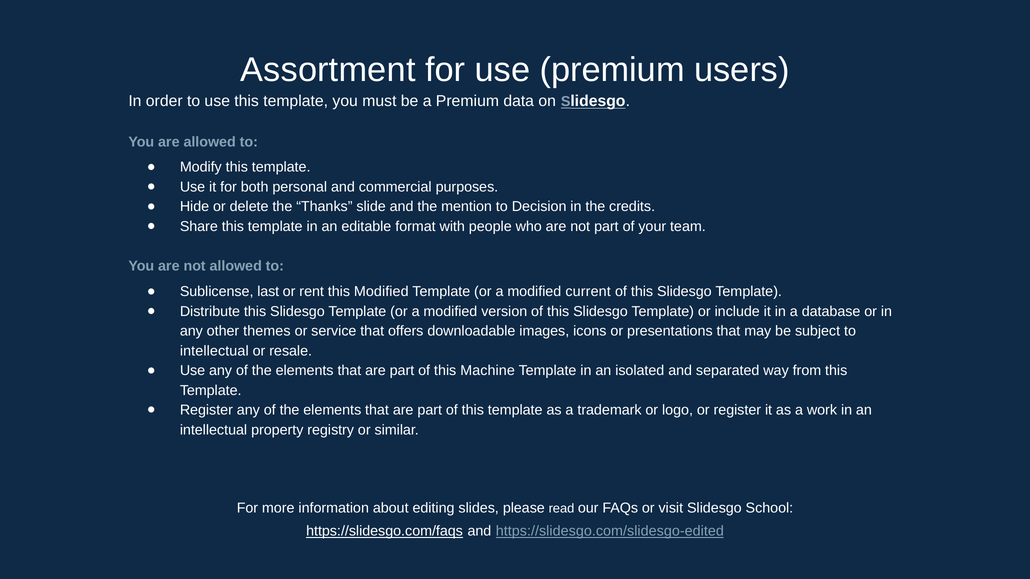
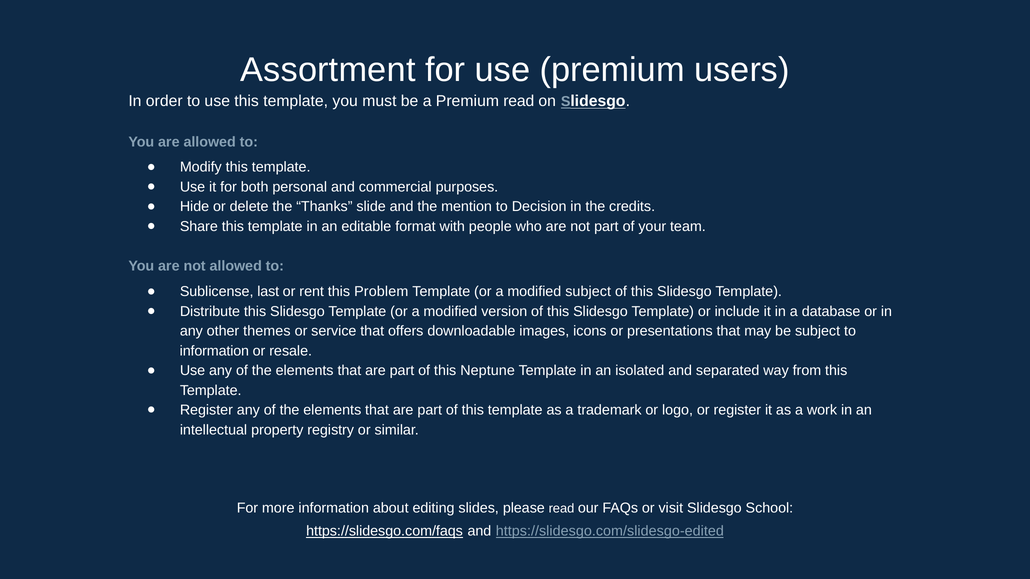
Premium data: data -> read (519, 101)
this Modified: Modified -> Problem (381, 292)
modified current: current -> subject (588, 292)
intellectual: intellectual -> information (214, 351)
Machine: Machine -> Neptune (488, 371)
